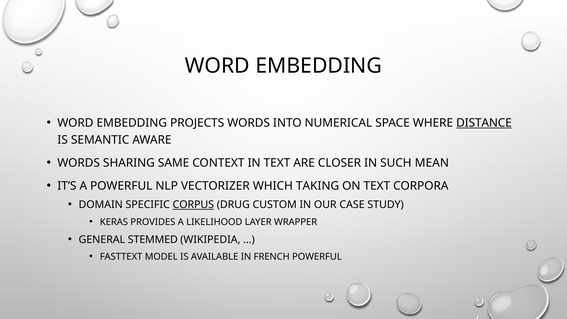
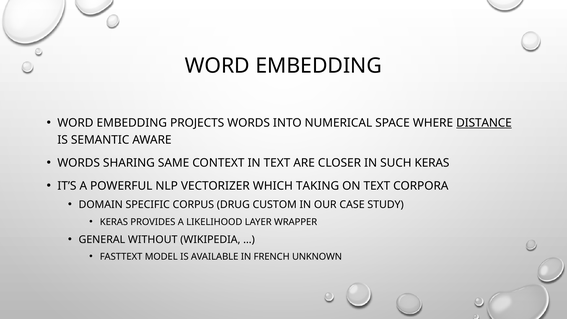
SUCH MEAN: MEAN -> KERAS (432, 163)
CORPUS underline: present -> none (193, 205)
STEMMED: STEMMED -> WITHOUT (153, 239)
FRENCH POWERFUL: POWERFUL -> UNKNOWN (317, 257)
